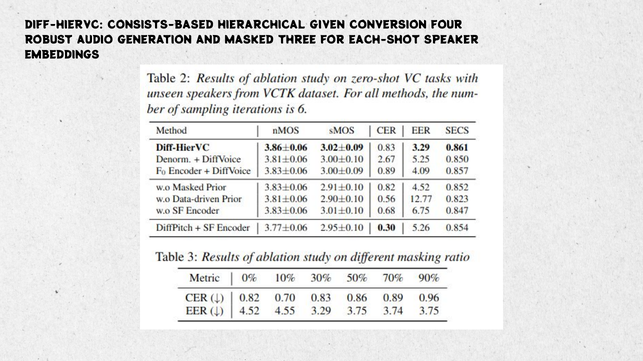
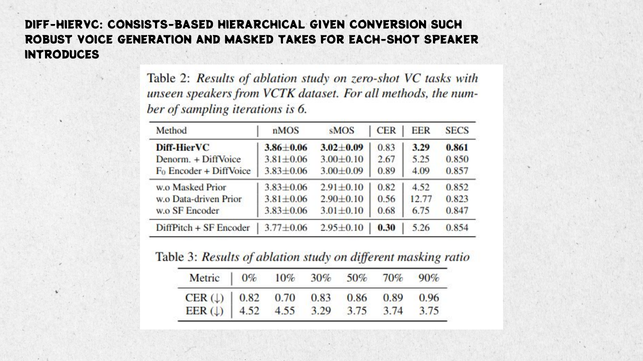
FOUR: FOUR -> SUCH (447, 25)
AUDIO: AUDIO -> VOICE (95, 40)
THREE: THREE -> TAKES (297, 40)
EMBEDDINGS: EMBEDDINGS -> INTRODUCES (62, 56)
